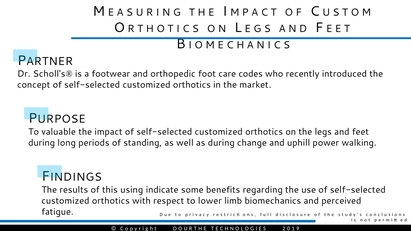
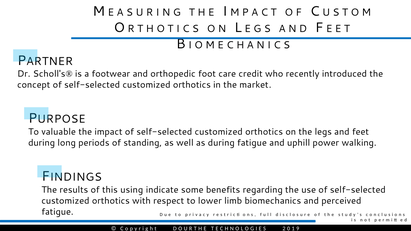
codes: codes -> credit (251, 74)
during change: change -> fatigue (252, 143)
